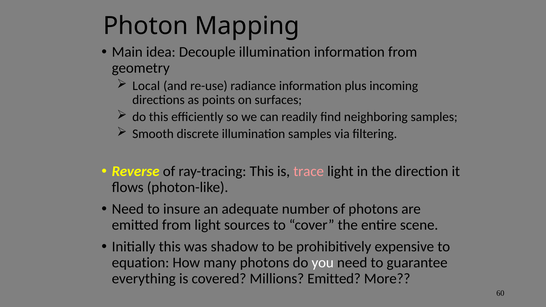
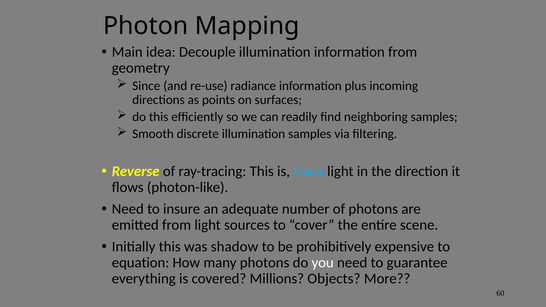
Local: Local -> Since (146, 86)
trace colour: pink -> light blue (309, 172)
Millions Emitted: Emitted -> Objects (334, 279)
